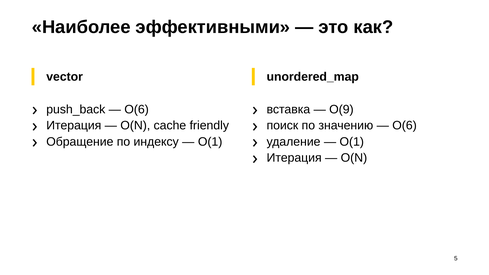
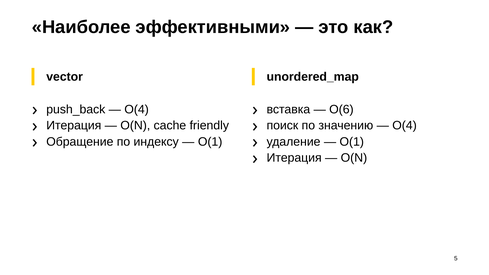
O(6: O(6 -> O(4 (137, 109)
O(9: O(9 -> O(6 (341, 109)
O(6: O(6 -> O(4 (405, 126)
